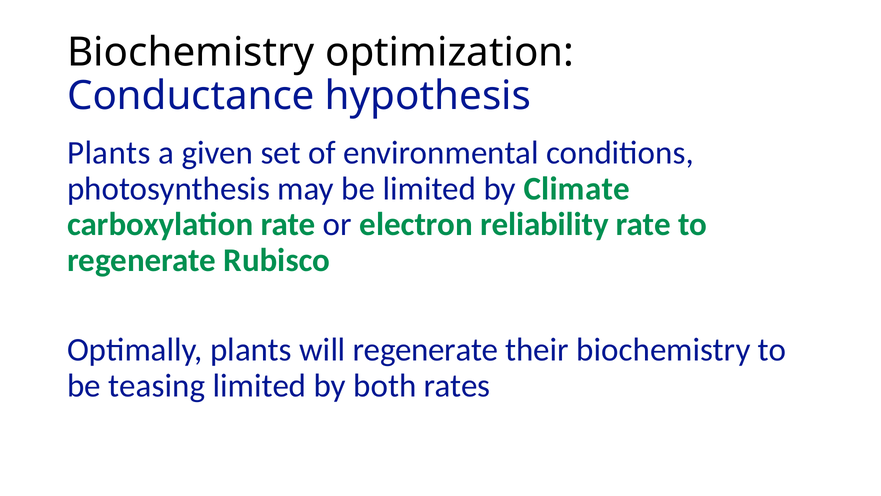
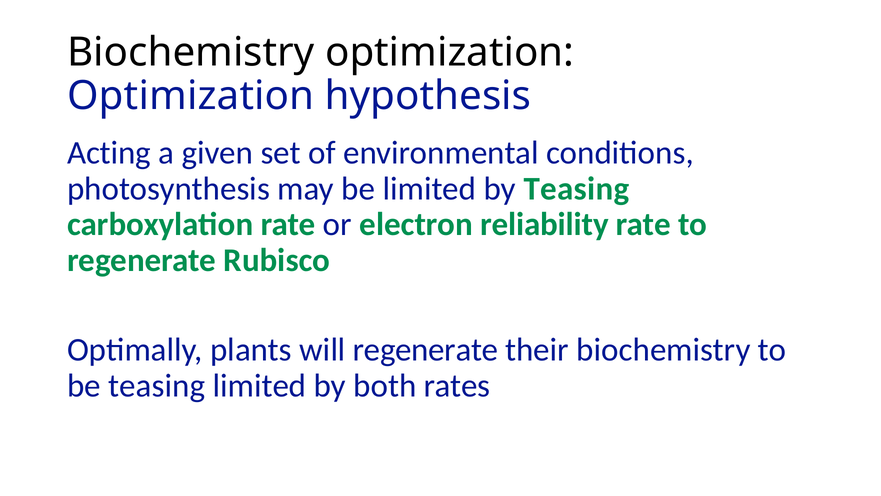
Conductance: Conductance -> Optimization (191, 96)
Plants: Plants -> Acting (109, 153)
by Climate: Climate -> Teasing (577, 189)
